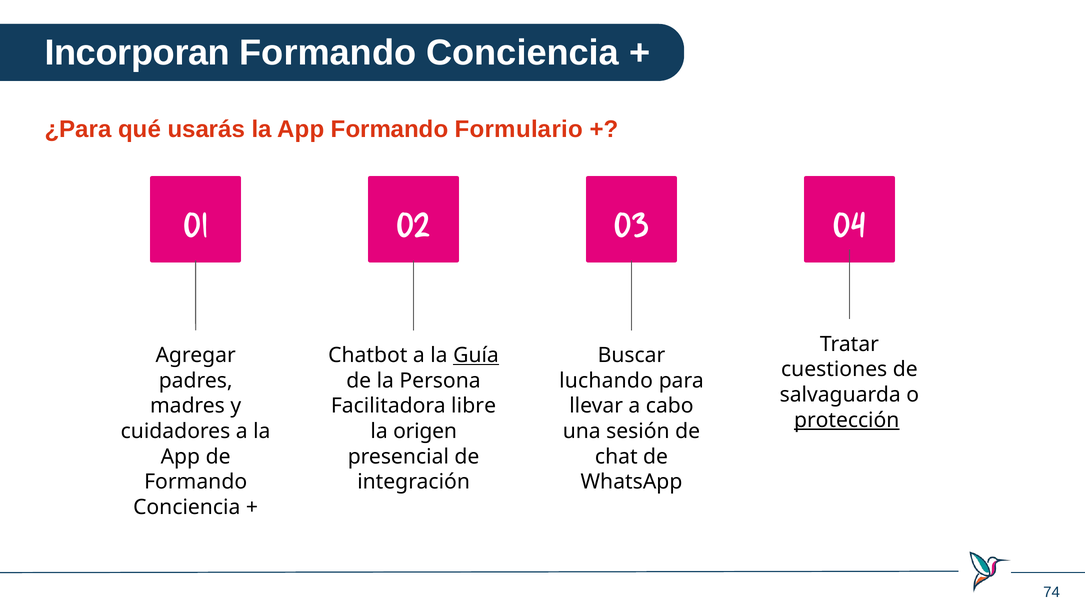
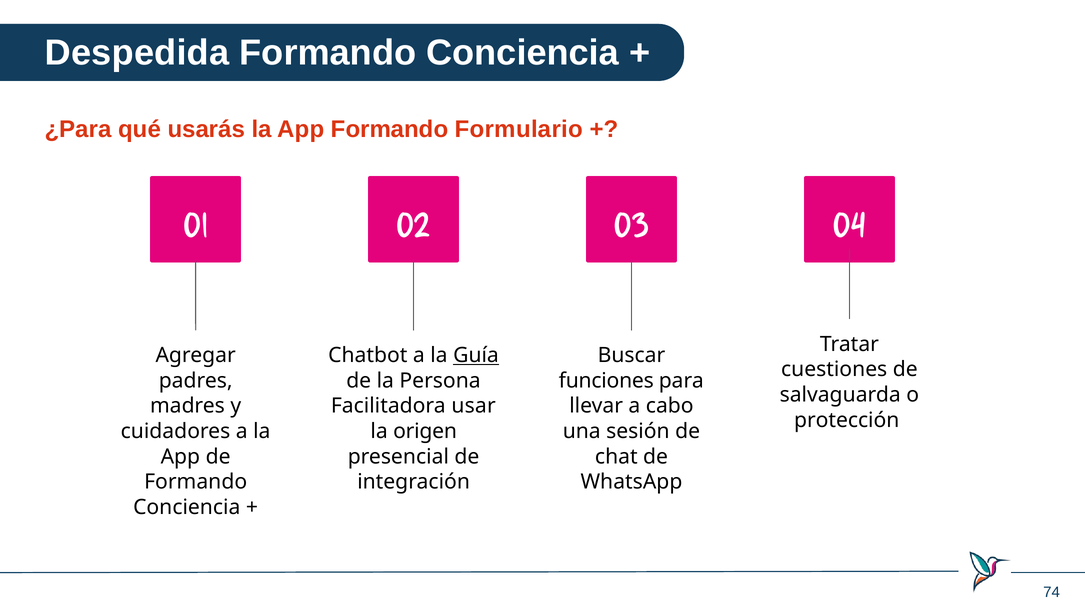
Incorporan: Incorporan -> Despedida (137, 53)
luchando: luchando -> funciones (606, 381)
libre: libre -> usar (474, 406)
protección underline: present -> none (847, 420)
